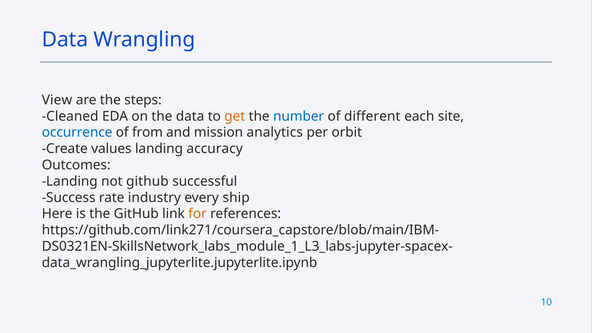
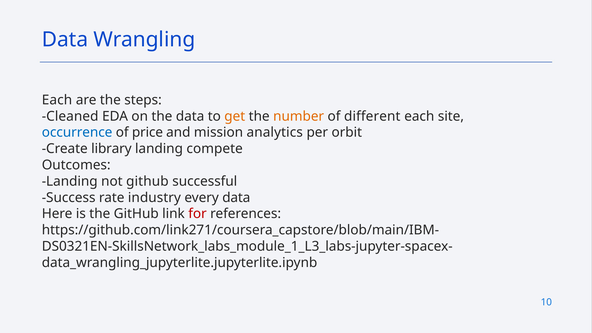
View: View -> Each (57, 100)
number colour: blue -> orange (299, 116)
from: from -> price (147, 132)
values: values -> library (111, 149)
accuracy: accuracy -> compete (215, 149)
every ship: ship -> data (236, 198)
for colour: orange -> red (198, 214)
